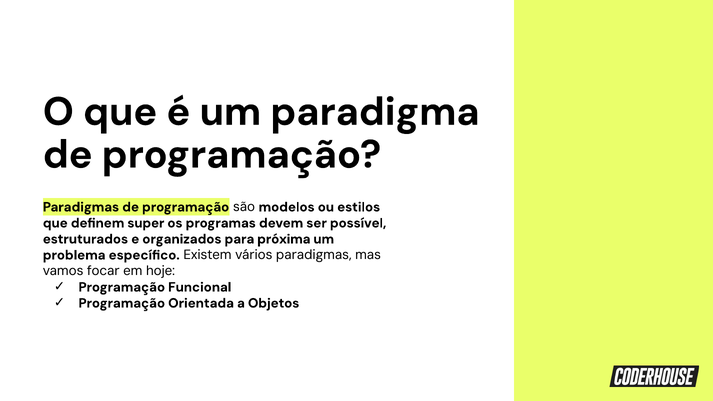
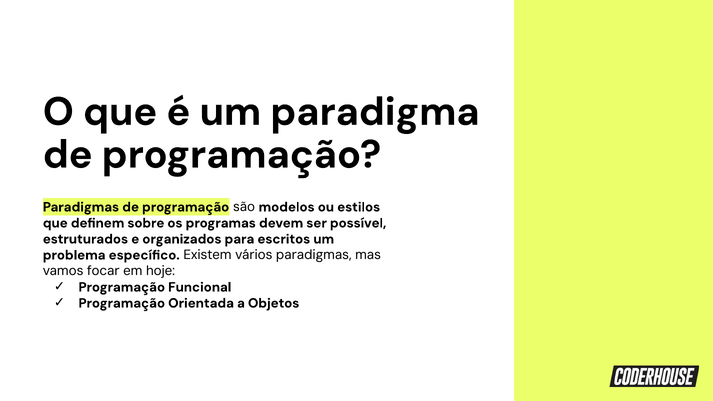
super: super -> sobre (146, 223)
próxima: próxima -> escritos (284, 239)
